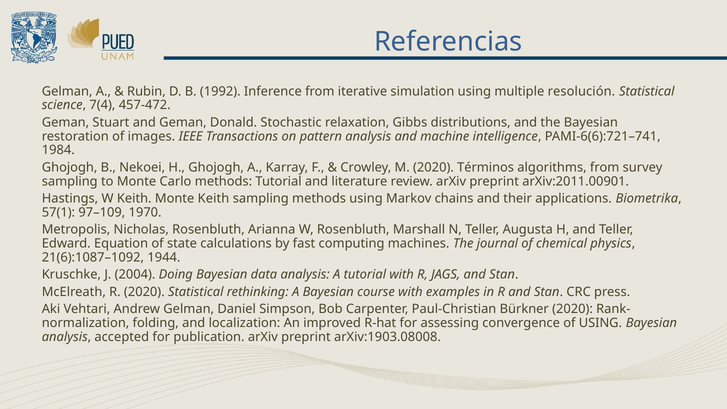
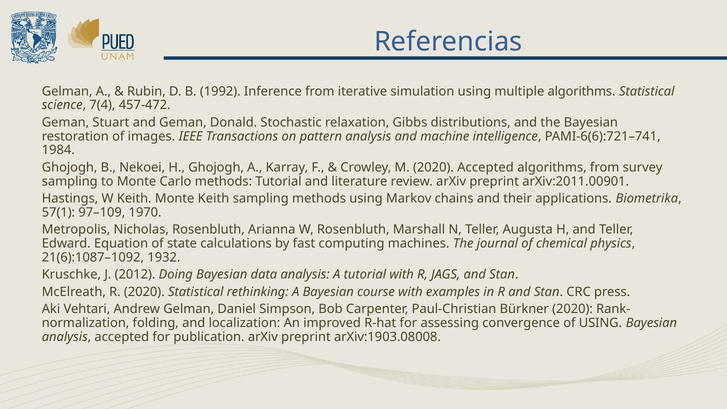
multiple resolución: resolución -> algorithms (582, 91)
2020 Términos: Términos -> Accepted (486, 167)
1944: 1944 -> 1932 (164, 257)
2004: 2004 -> 2012 (135, 275)
